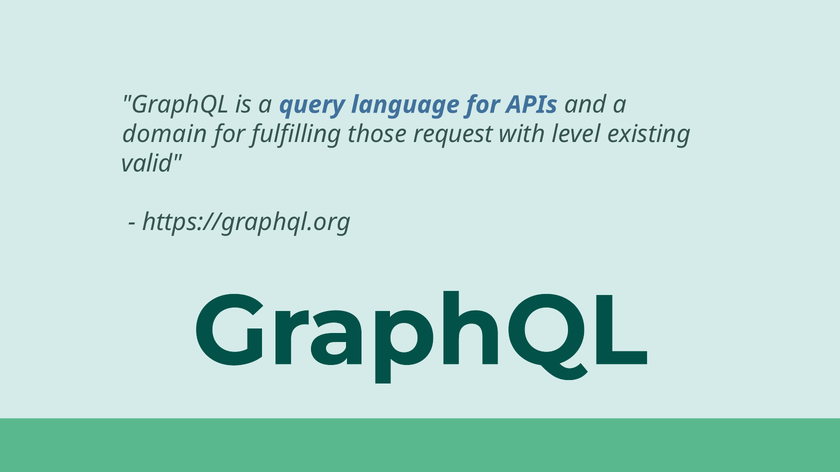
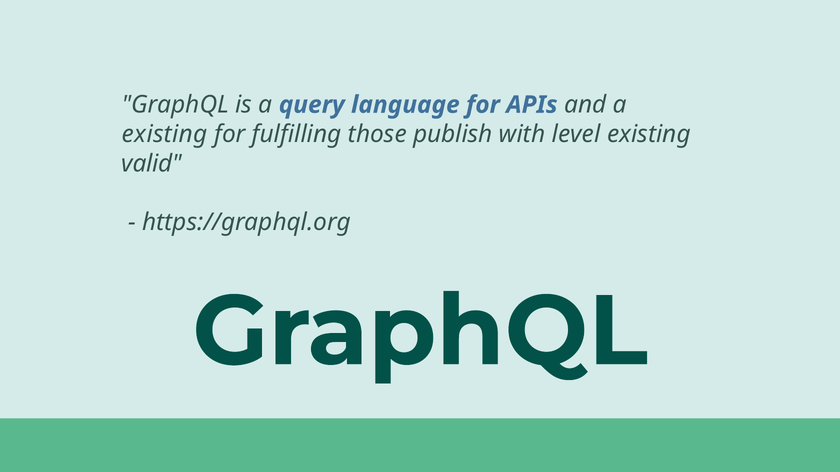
domain: domain -> existing (165, 134)
request: request -> publish (453, 134)
